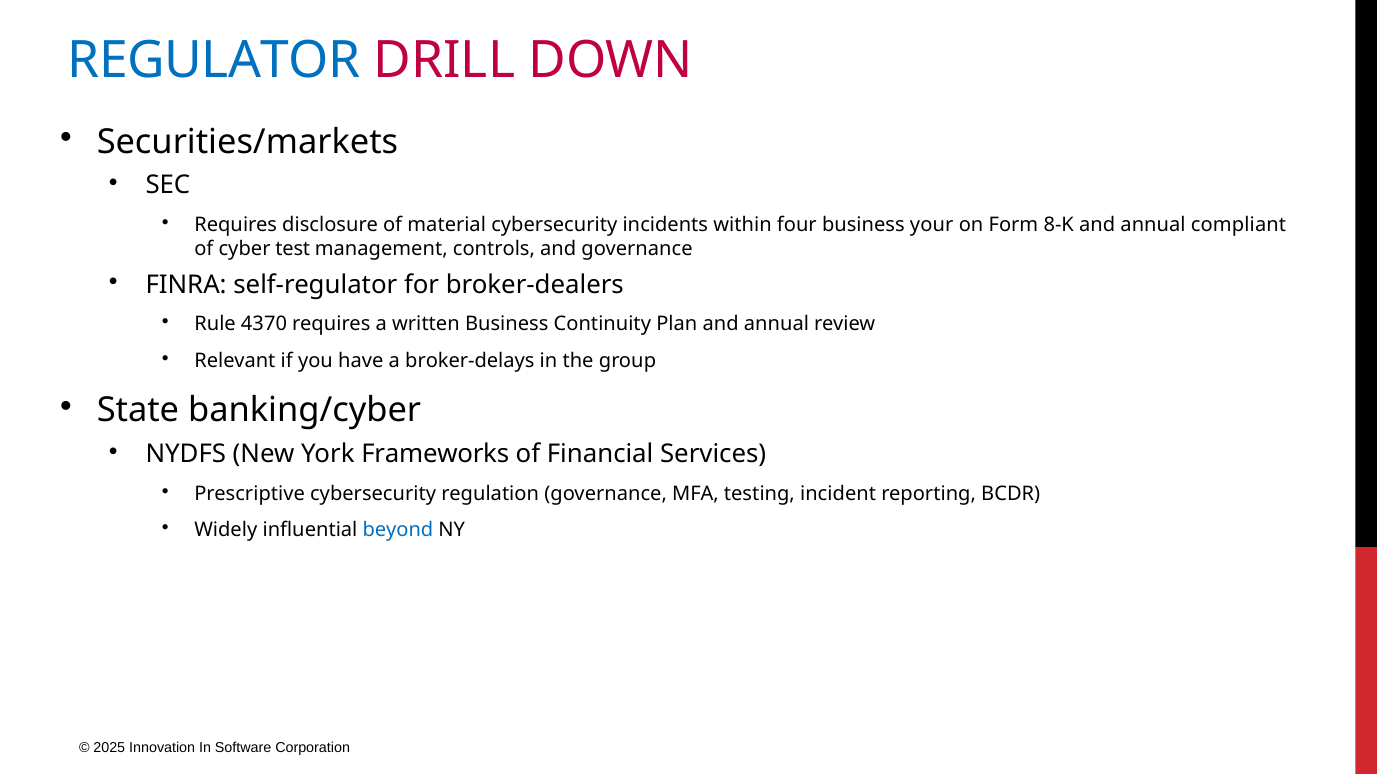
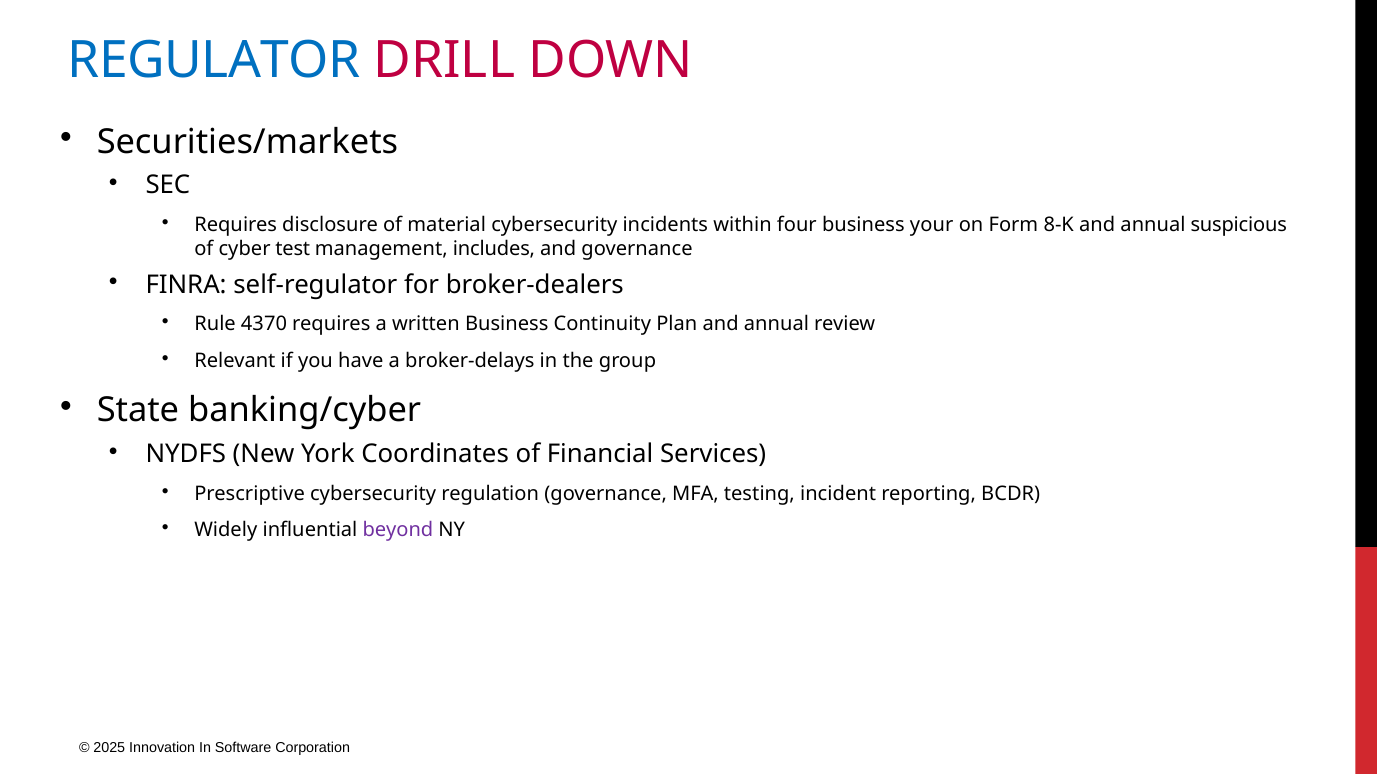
compliant: compliant -> suspicious (1239, 225)
controls: controls -> includes (494, 249)
Frameworks: Frameworks -> Coordinates (435, 454)
beyond colour: blue -> purple (398, 530)
